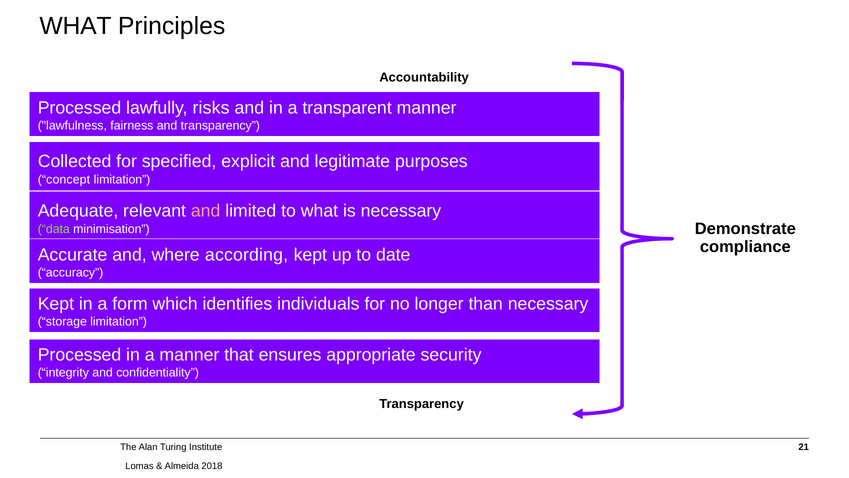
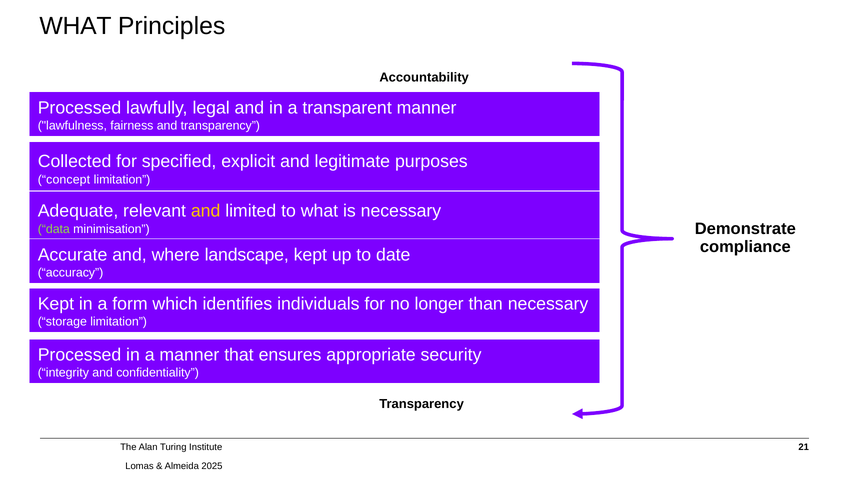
risks: risks -> legal (211, 108)
and colour: pink -> yellow (206, 211)
according: according -> landscape (247, 255)
2018: 2018 -> 2025 (212, 466)
